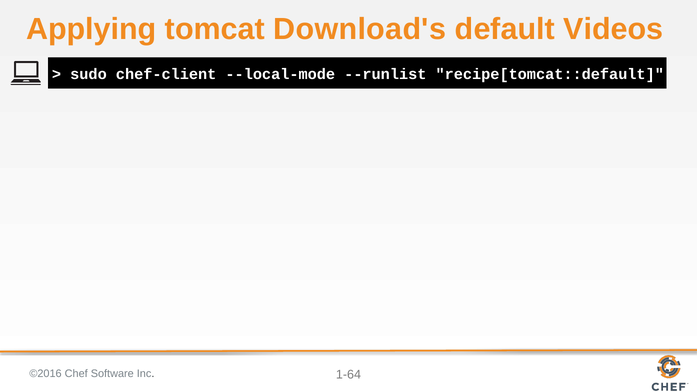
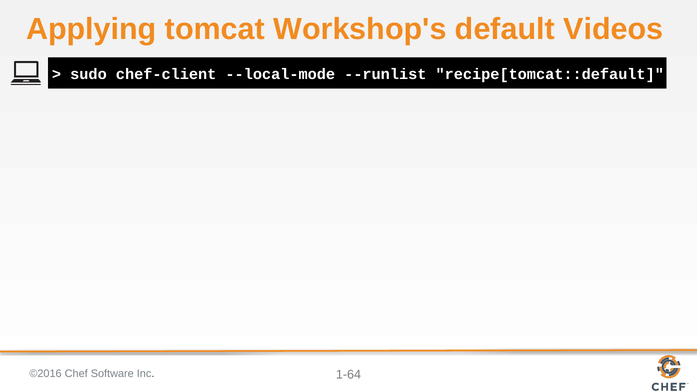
Download's: Download's -> Workshop's (360, 29)
